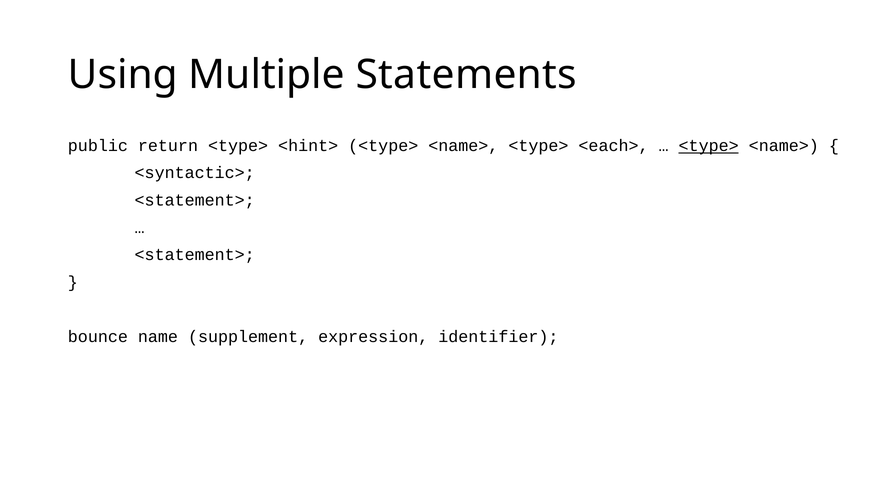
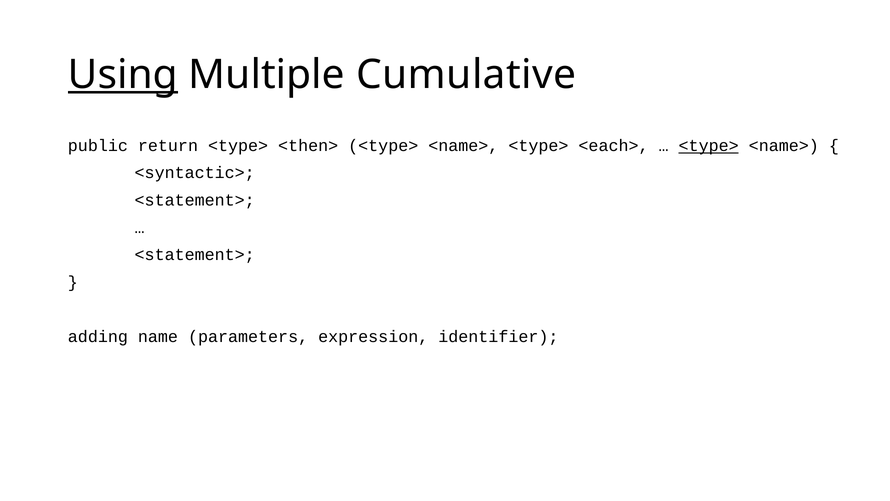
Using underline: none -> present (123, 75)
Statements: Statements -> Cumulative (466, 75)
<hint>: <hint> -> <then> (308, 146)
bounce: bounce -> adding (98, 337)
supplement: supplement -> parameters (248, 337)
